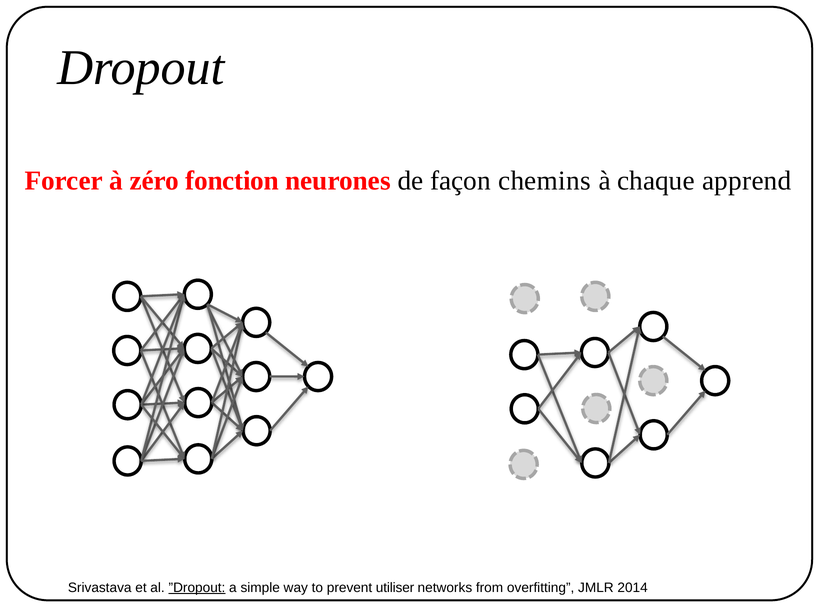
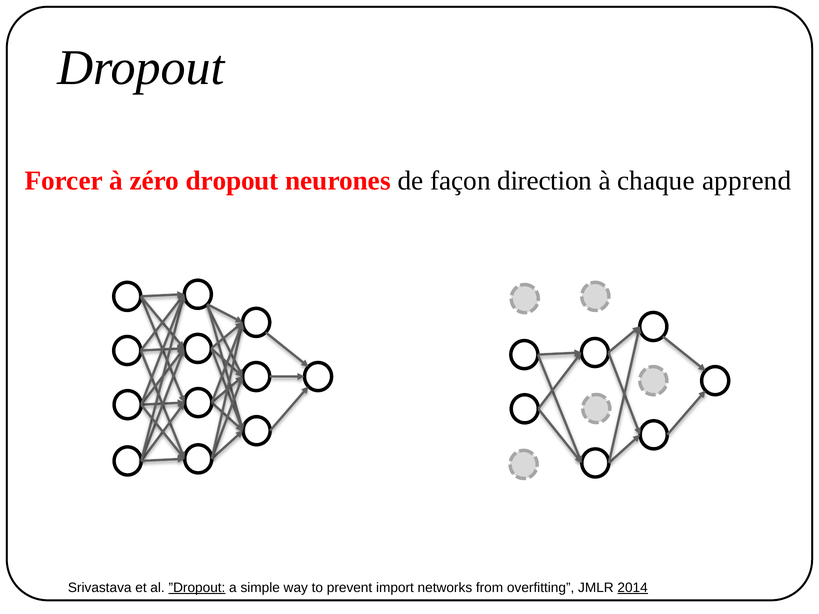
zéro fonction: fonction -> dropout (232, 181)
chemins: chemins -> direction (545, 181)
utiliser: utiliser -> import (395, 588)
2014 underline: none -> present (633, 588)
